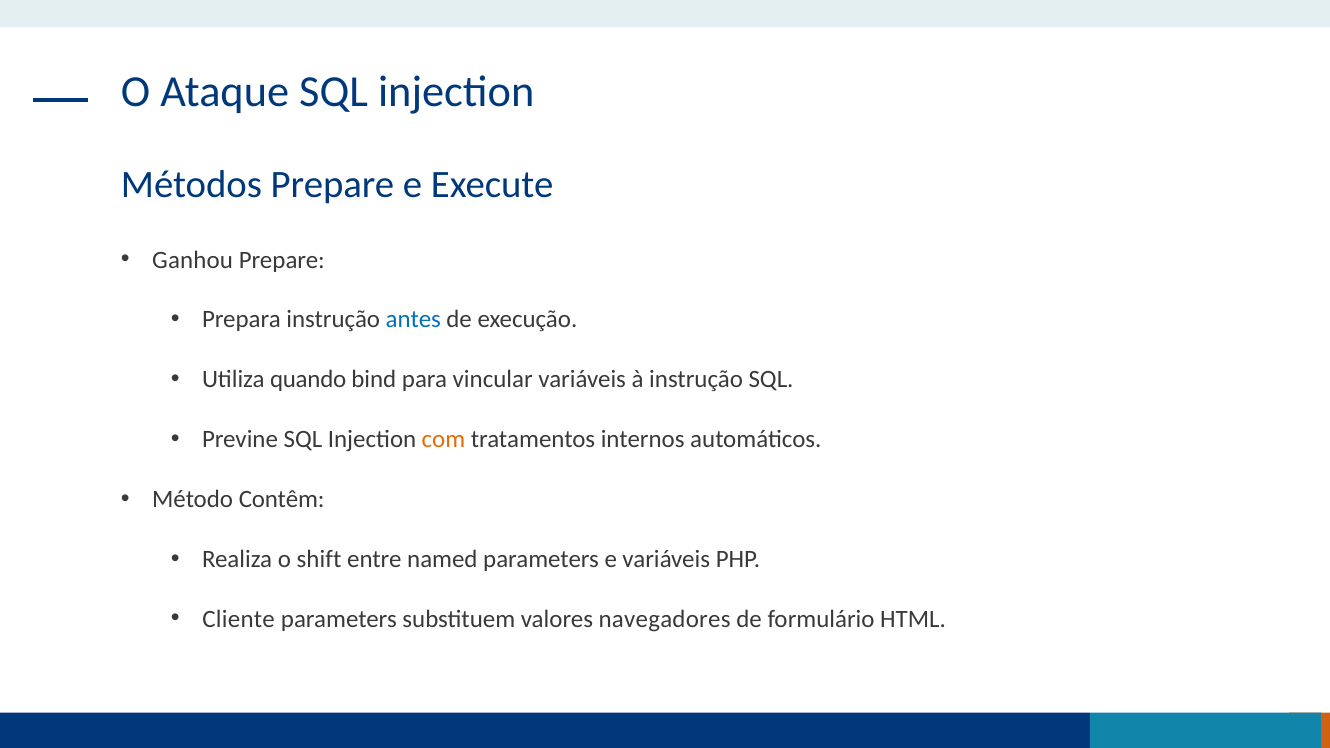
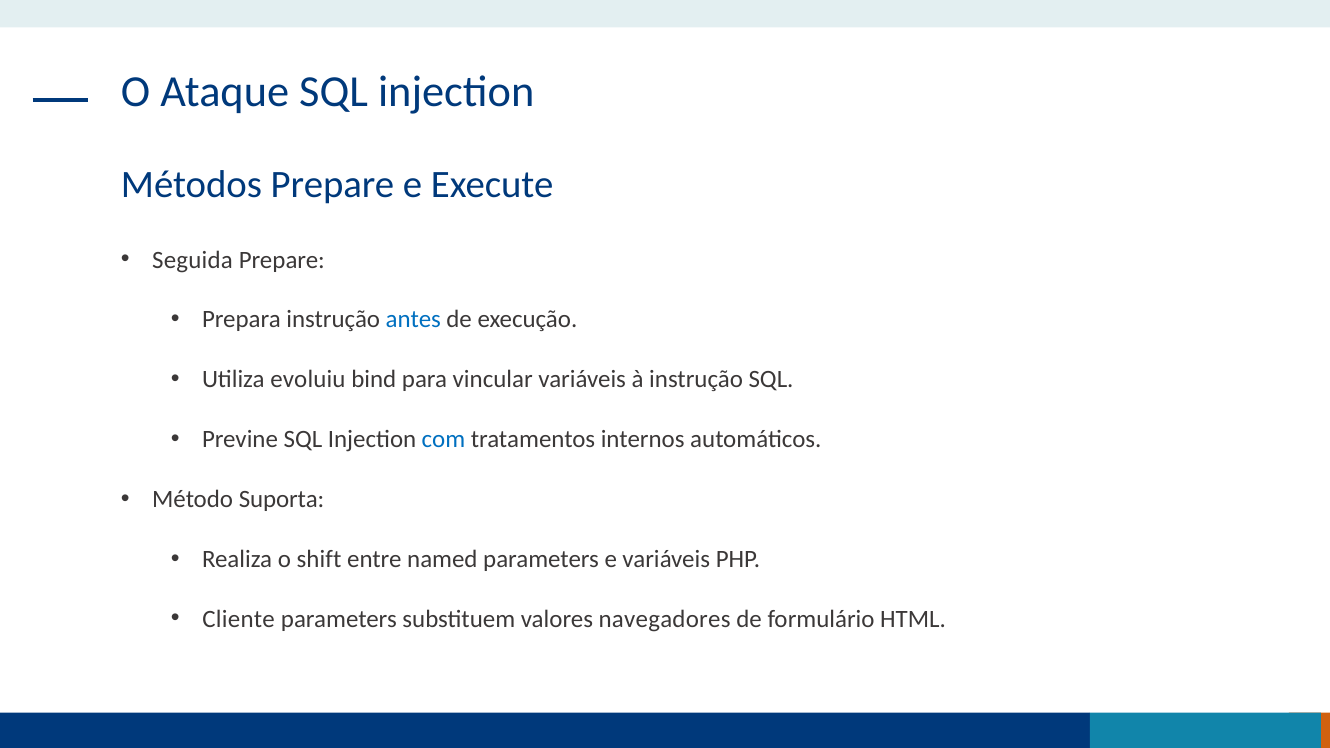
Ganhou: Ganhou -> Seguida (193, 260)
quando: quando -> evoluiu (308, 380)
com colour: orange -> blue (443, 440)
Contêm: Contêm -> Suporta (282, 499)
